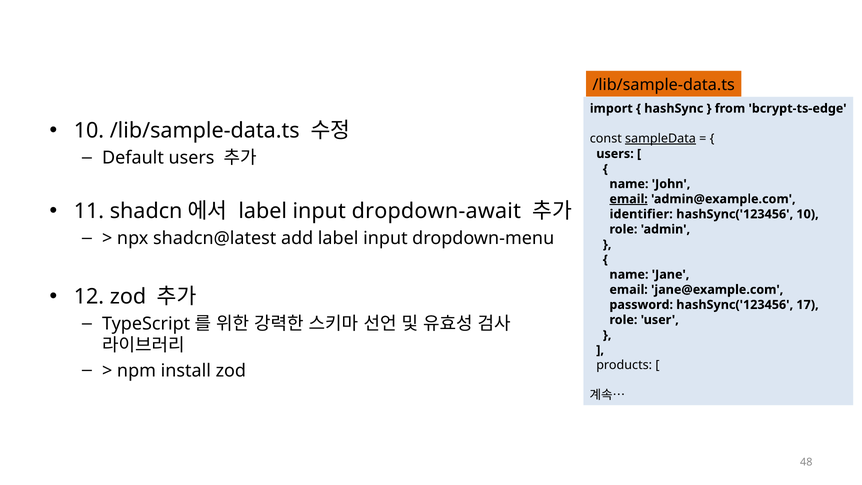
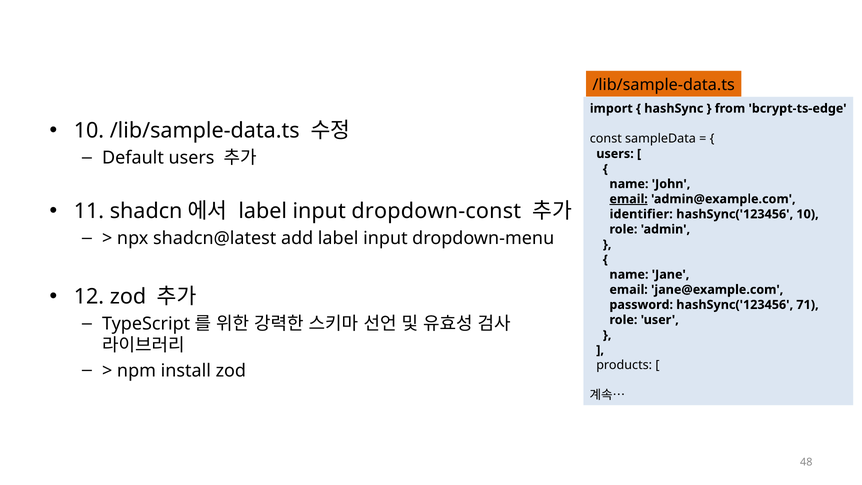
sampleData underline: present -> none (660, 139)
dropdown-await: dropdown-await -> dropdown-const (436, 211)
17: 17 -> 71 (808, 305)
